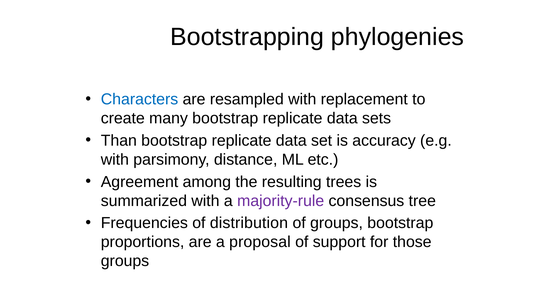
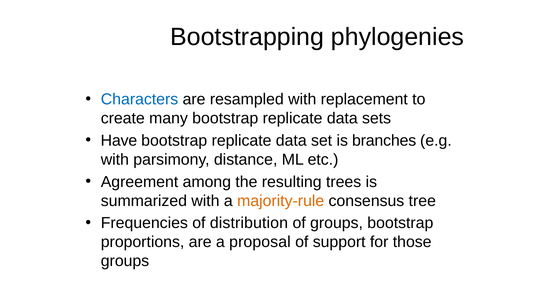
Than: Than -> Have (119, 141)
accuracy: accuracy -> branches (384, 141)
majority-rule colour: purple -> orange (281, 201)
